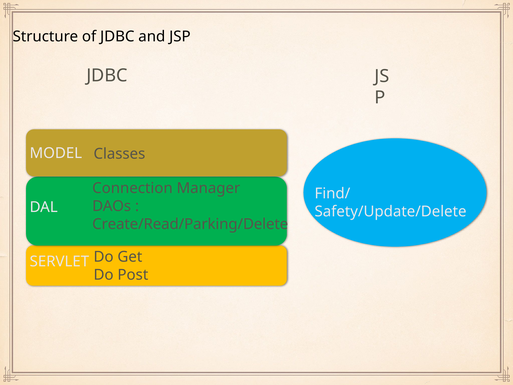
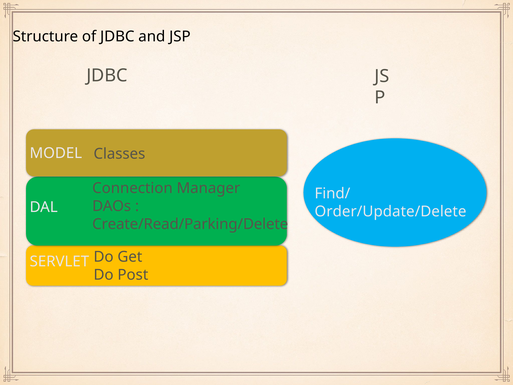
Safety/Update/Delete: Safety/Update/Delete -> Order/Update/Delete (390, 211)
